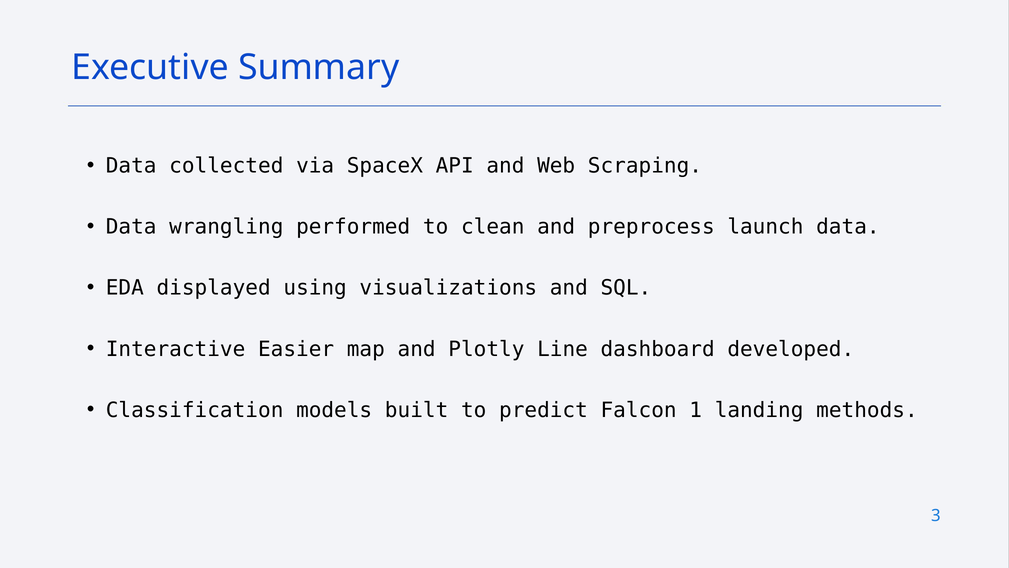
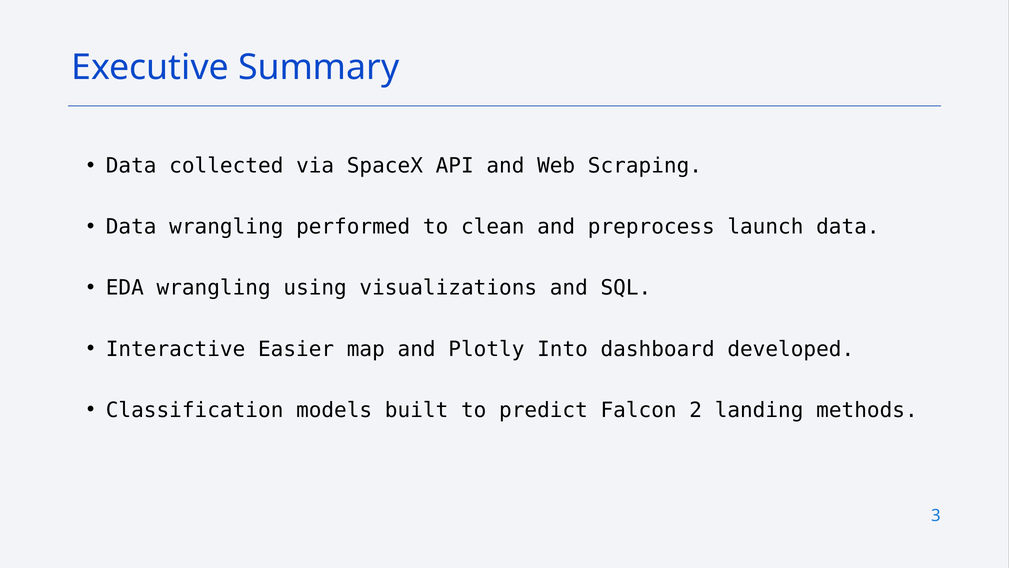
EDA displayed: displayed -> wrangling (214, 288)
Line: Line -> Into (562, 349)
1: 1 -> 2 (696, 410)
